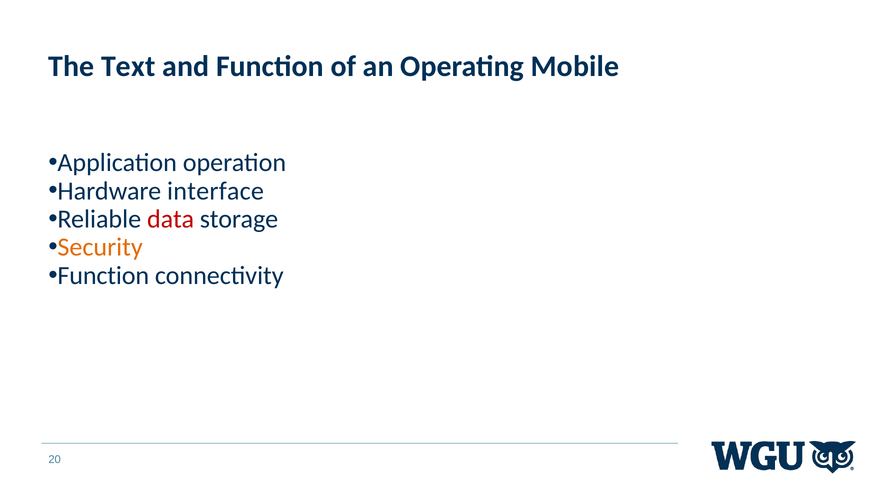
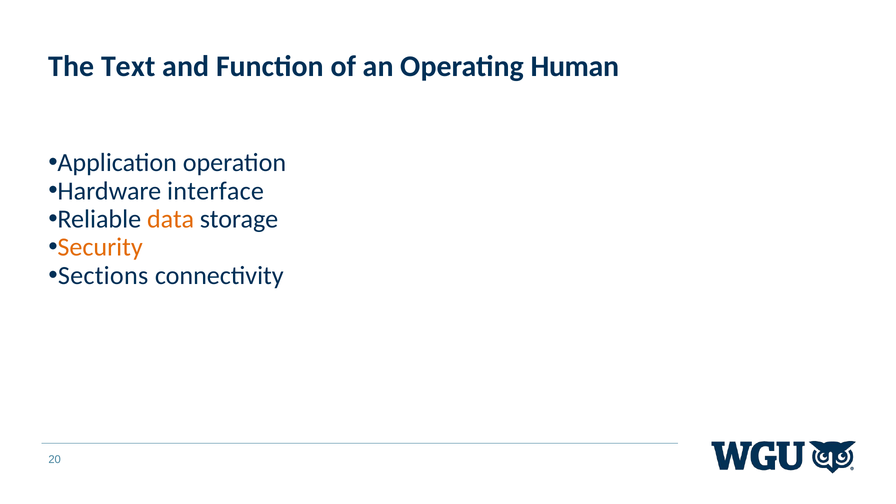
Mobile: Mobile -> Human (575, 66)
data colour: red -> orange (171, 219)
Function: Function -> Sections (103, 276)
